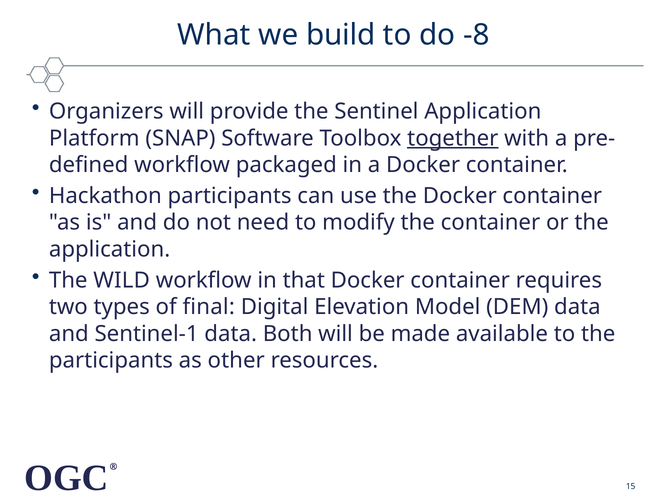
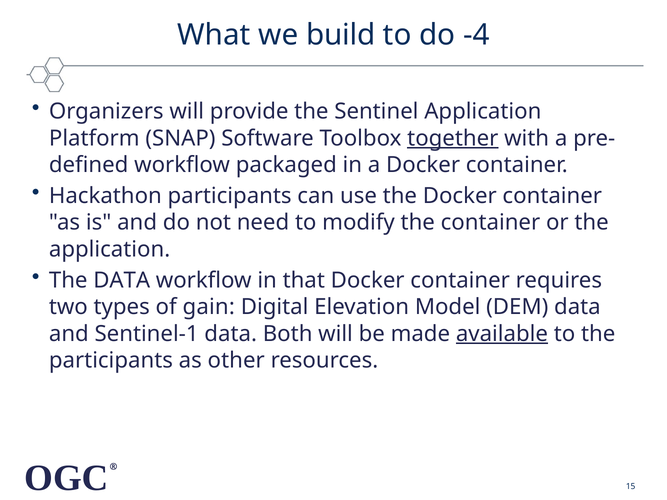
-8: -8 -> -4 (476, 35)
The WILD: WILD -> DATA (122, 281)
final: final -> gain (209, 307)
available underline: none -> present (502, 334)
